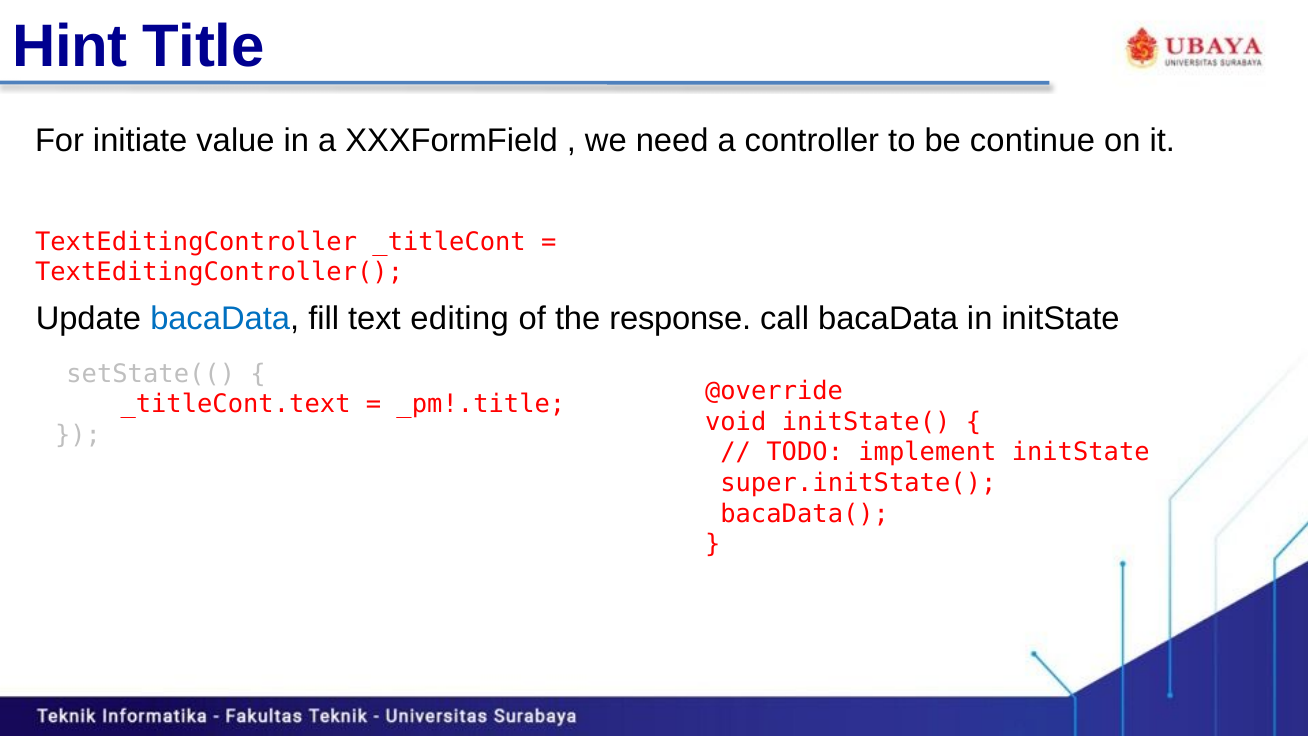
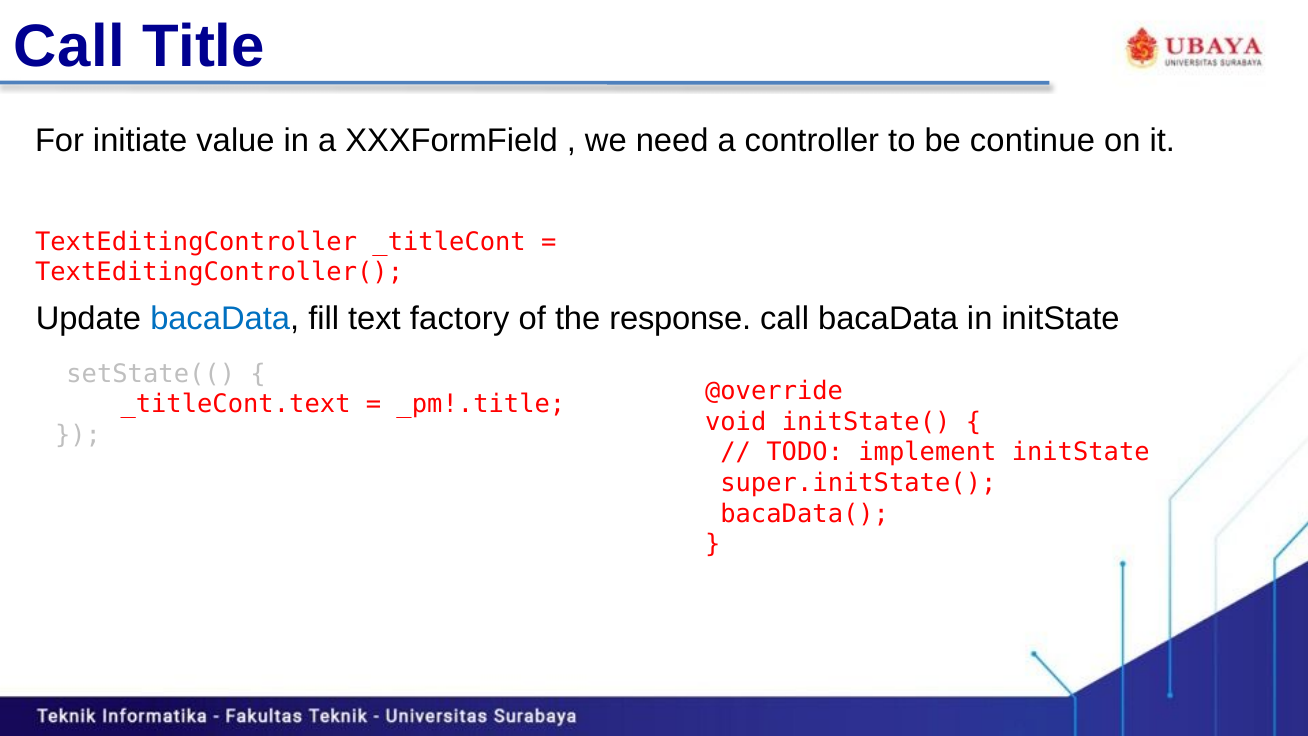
Hint: Hint -> Call (69, 47)
editing: editing -> factory (460, 318)
